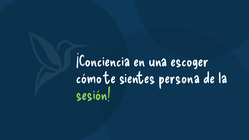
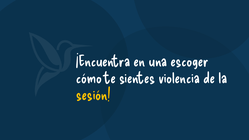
¡Conciencia: ¡Conciencia -> ¡Encuentra (103, 61)
persona: persona -> violencia (179, 78)
sesión colour: light green -> yellow (93, 95)
